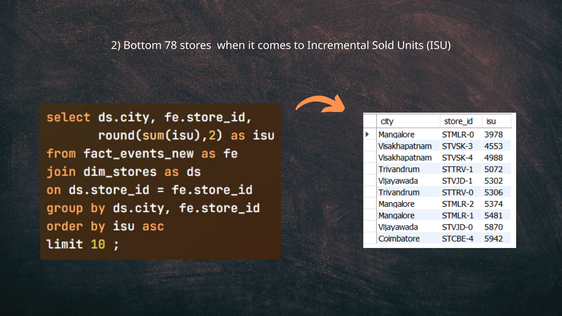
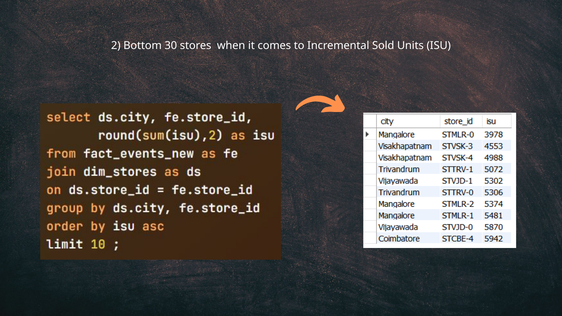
78: 78 -> 30 (171, 45)
